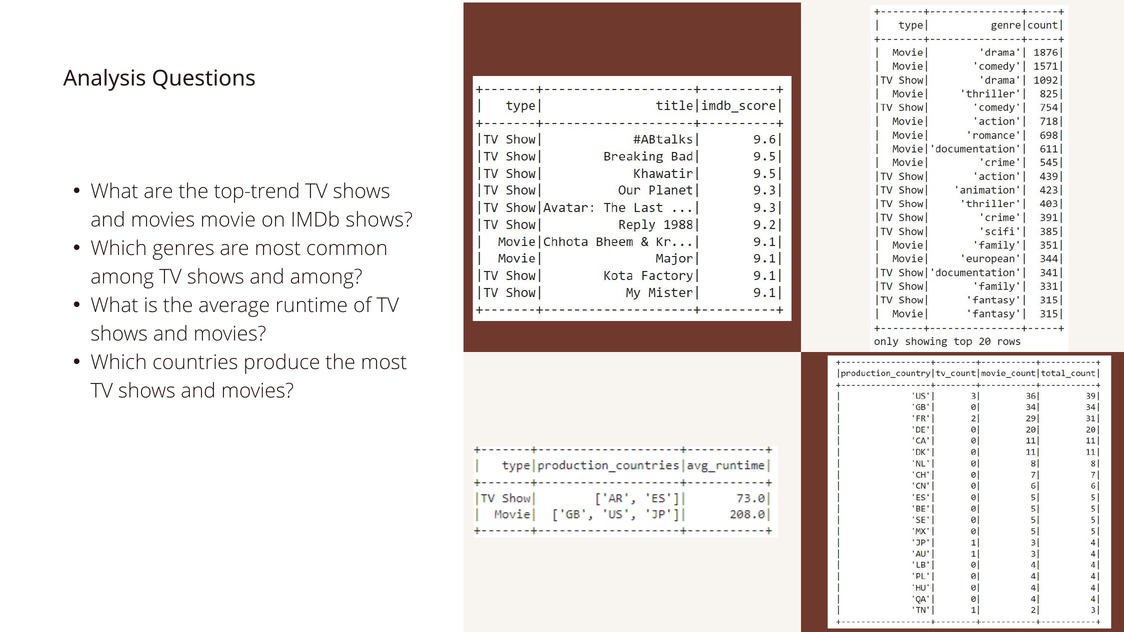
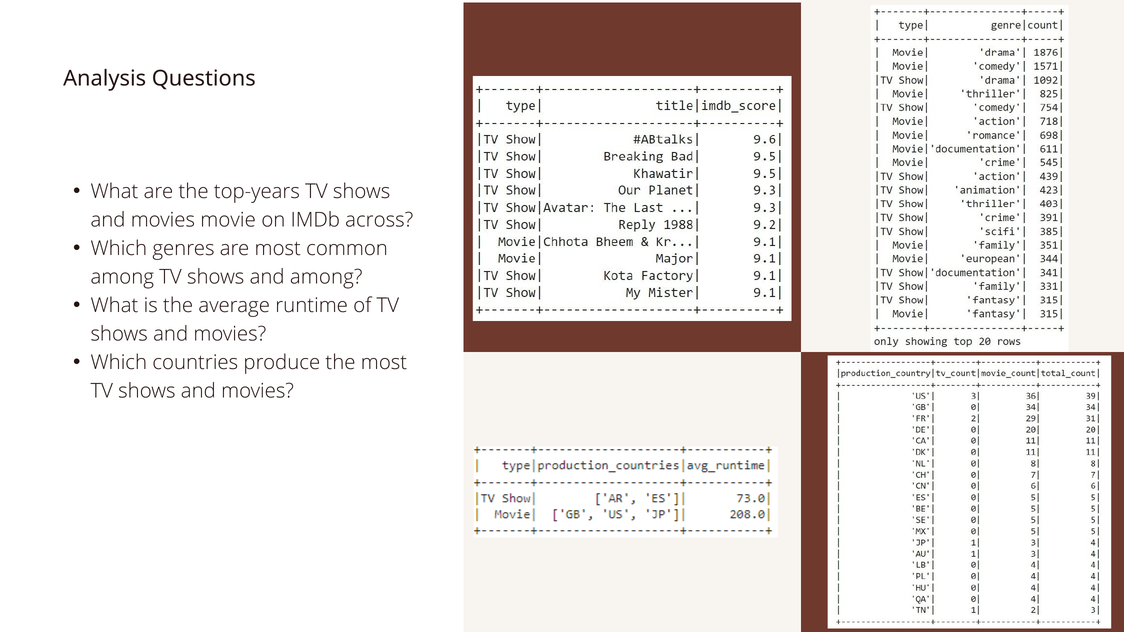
top-trend: top-trend -> top-years (257, 192)
IMDb shows: shows -> across (379, 220)
